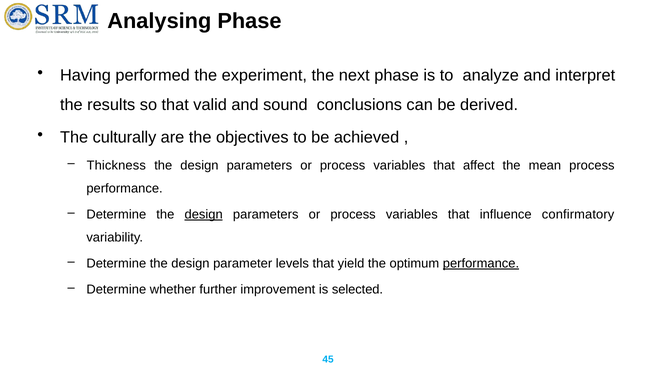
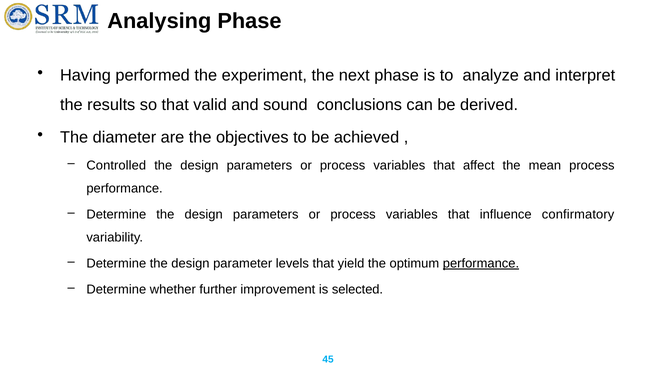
culturally: culturally -> diameter (124, 138)
Thickness: Thickness -> Controlled (116, 165)
design underline: present -> none (204, 215)
